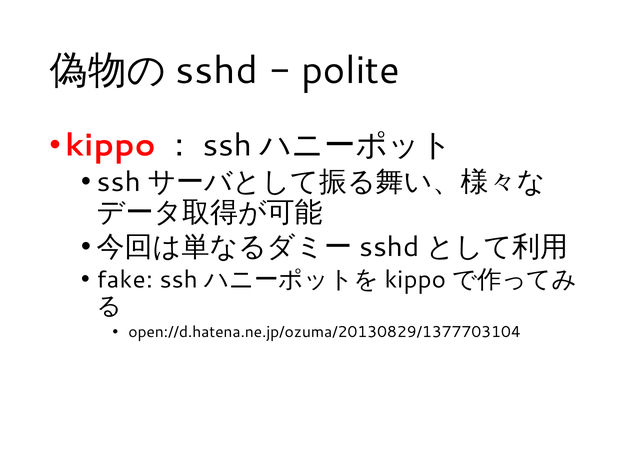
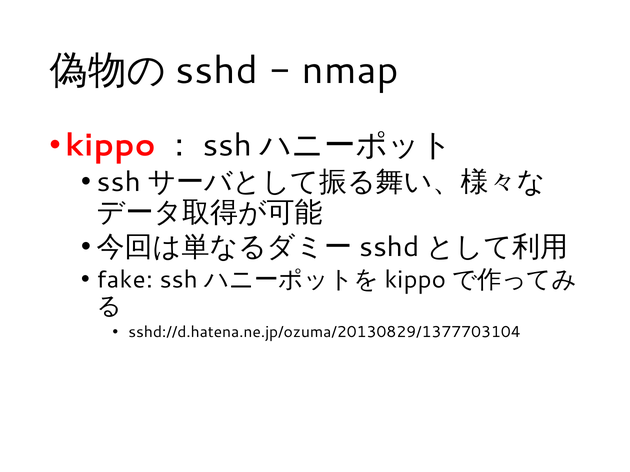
polite: polite -> nmap (350, 71)
open://d.hatena.ne.jp/ozuma/20130829/1377703104: open://d.hatena.ne.jp/ozuma/20130829/1377703104 -> sshd://d.hatena.ne.jp/ozuma/20130829/1377703104 (325, 333)
